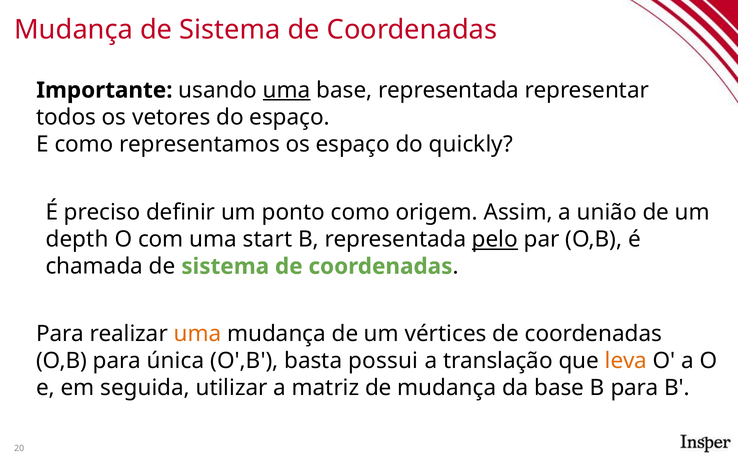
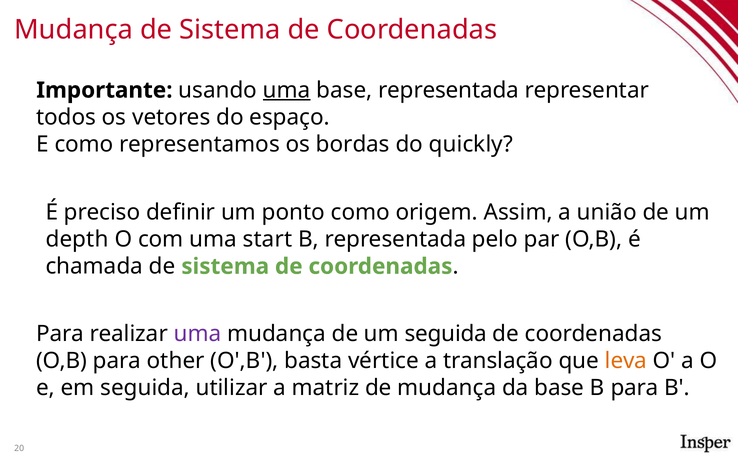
os espaço: espaço -> bordas (353, 144)
pelo underline: present -> none (495, 240)
uma colour: orange -> purple (198, 334)
um vértices: vértices -> seguida (446, 334)
única: única -> other (176, 361)
possui: possui -> vértice (383, 361)
